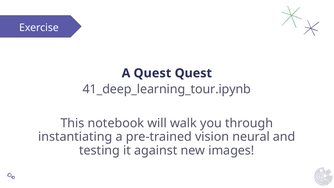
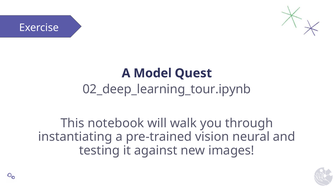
A Quest: Quest -> Model (153, 73)
41_deep_learning_tour.ipynb: 41_deep_learning_tour.ipynb -> 02_deep_learning_tour.ipynb (167, 89)
